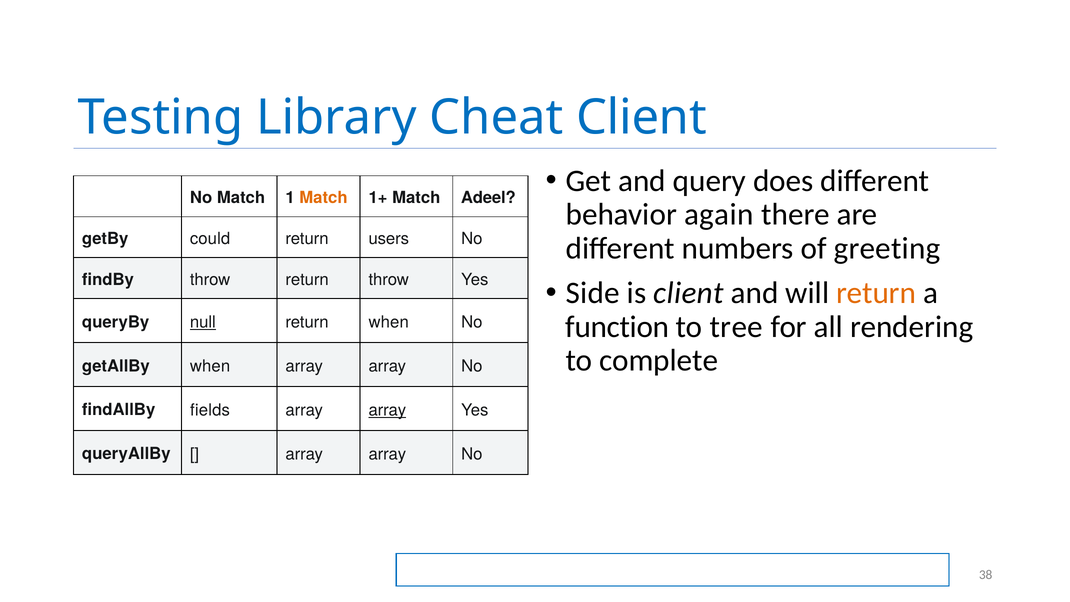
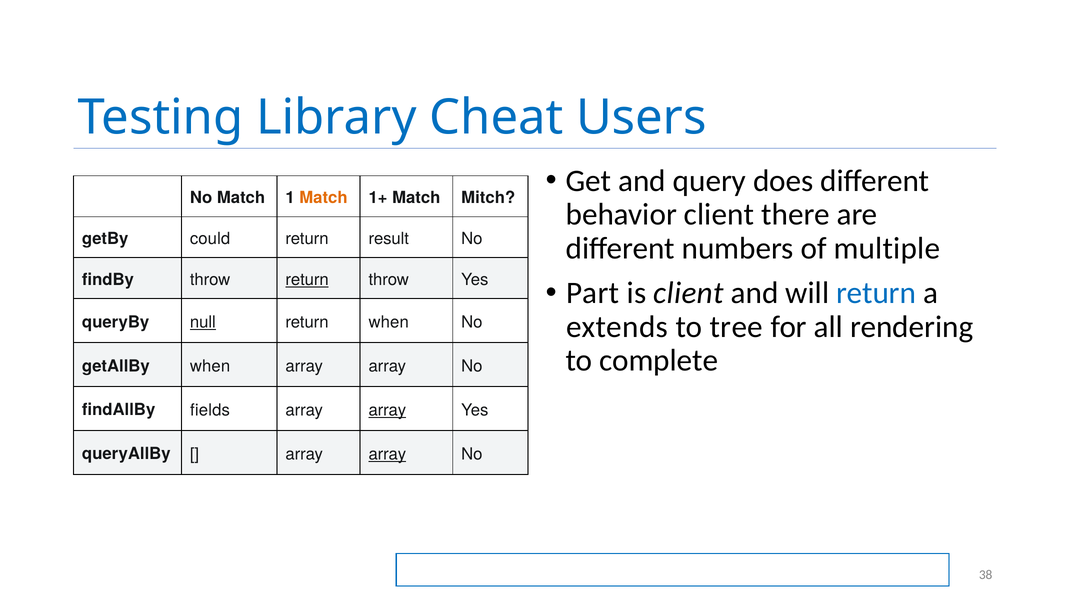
Cheat Client: Client -> Users (641, 118)
Adeel: Adeel -> Mitch (488, 198)
behavior again: again -> client (719, 215)
users: users -> result (389, 239)
greeting: greeting -> multiple (887, 248)
return underline: none -> present (307, 280)
Side: Side -> Part (593, 293)
return colour: orange -> blue (876, 293)
function: function -> extends (617, 327)
array underline: none -> present (387, 454)
